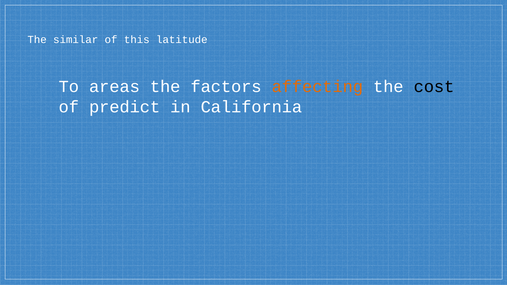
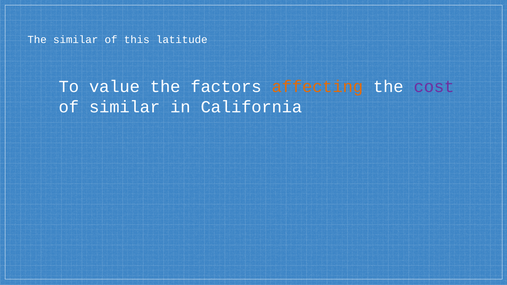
areas: areas -> value (114, 87)
cost colour: black -> purple (434, 87)
of predict: predict -> similar (125, 107)
